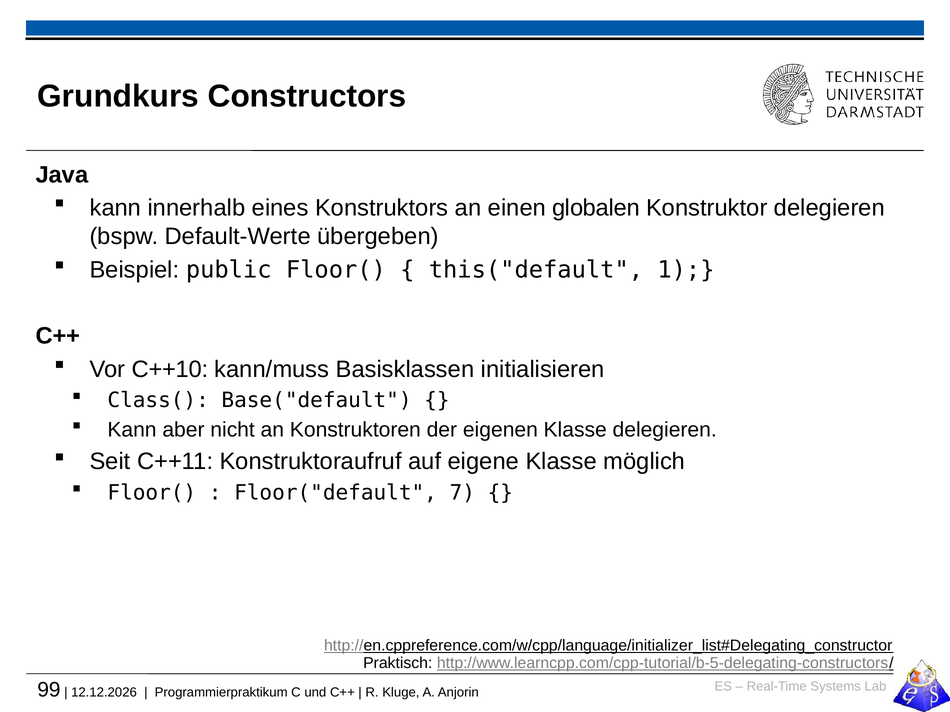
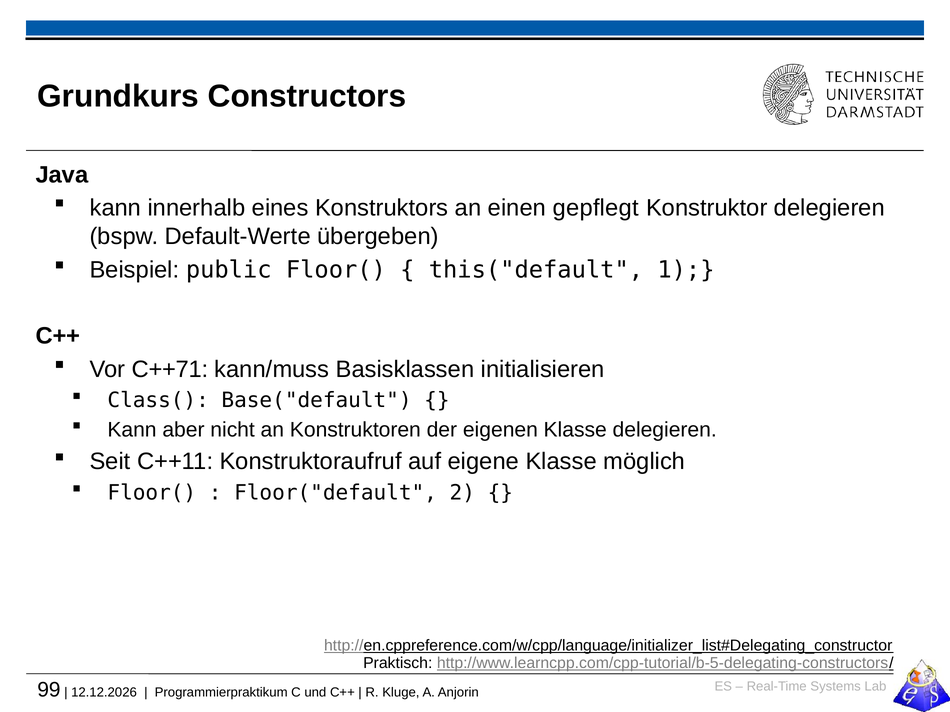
globalen: globalen -> gepflegt (596, 208)
C++10: C++10 -> C++71 (170, 370)
7: 7 -> 2 (462, 493)
